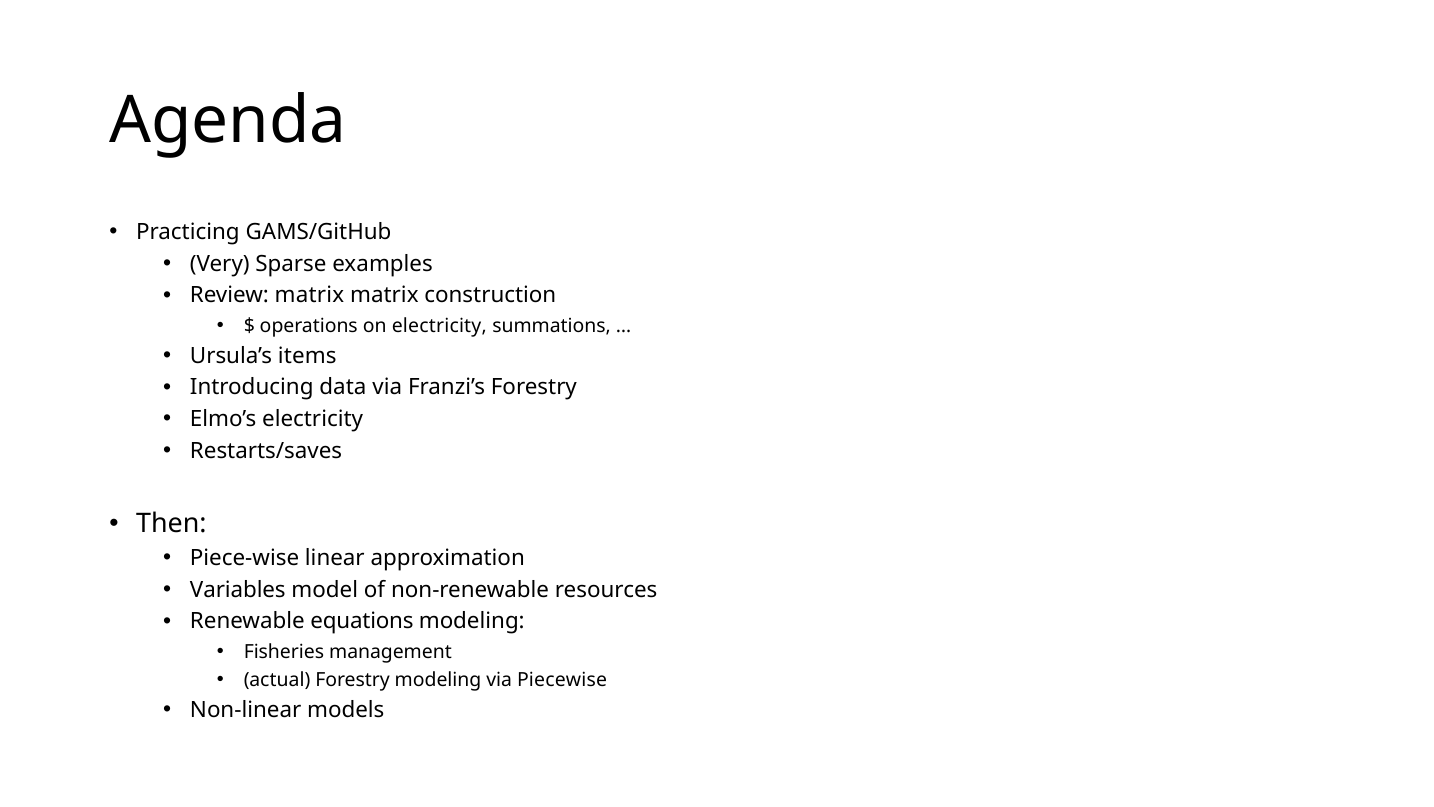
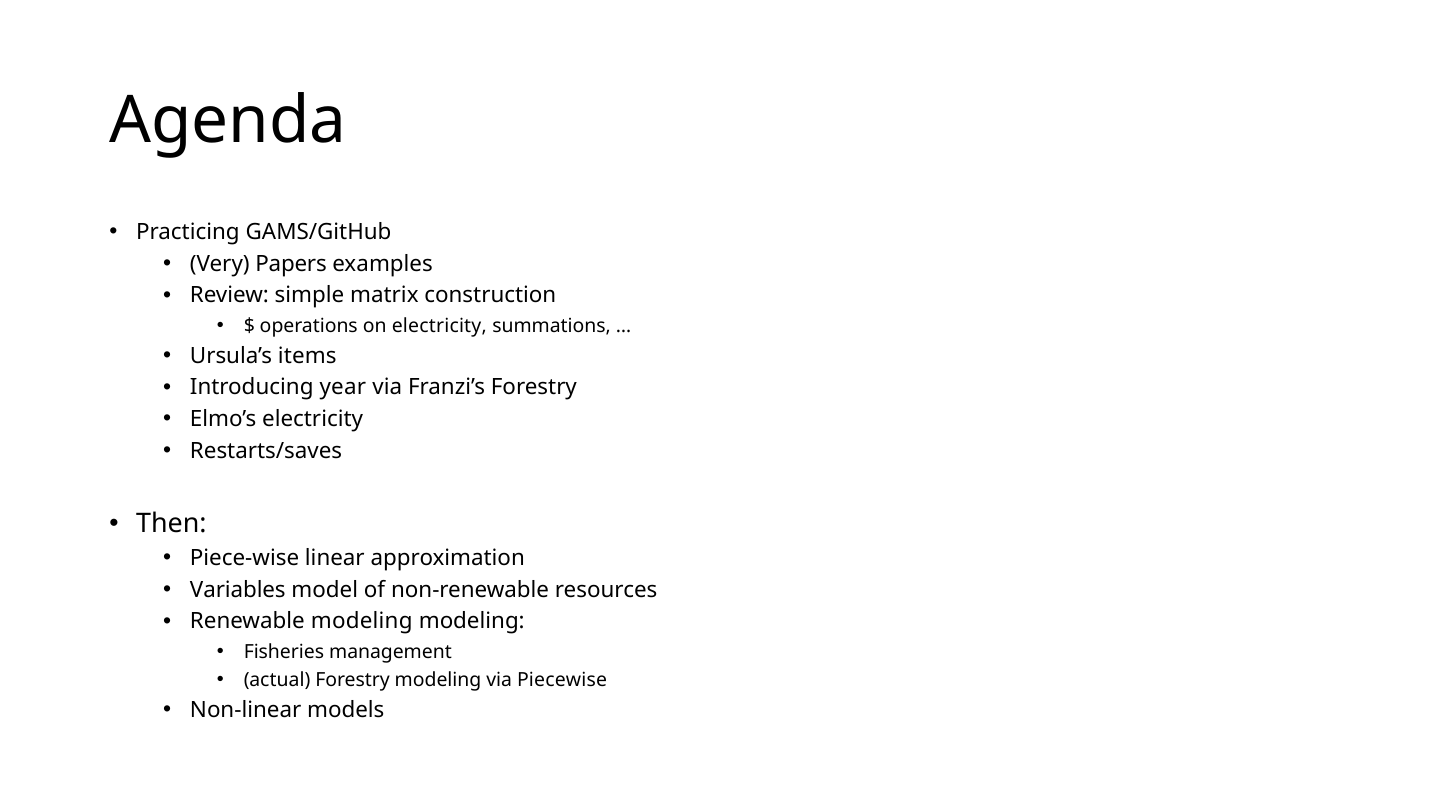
Sparse: Sparse -> Papers (291, 264)
Review matrix: matrix -> simple (310, 295)
data: data -> year (343, 387)
Renewable equations: equations -> modeling (362, 621)
